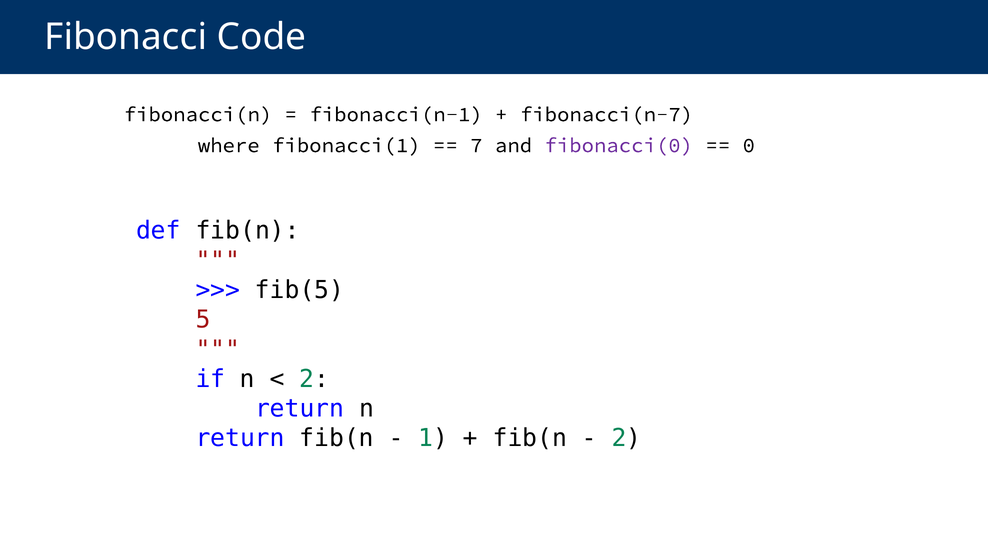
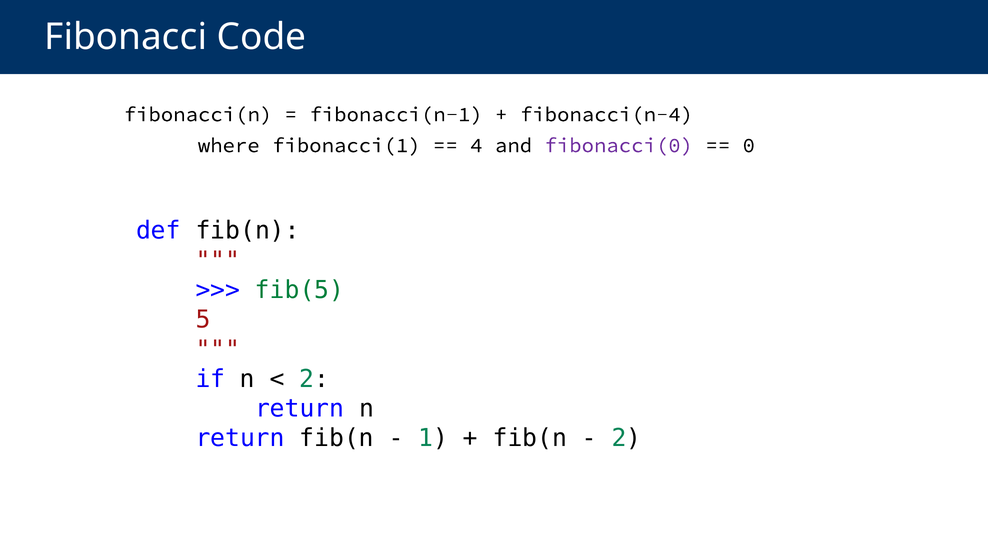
fibonacci(n-7: fibonacci(n-7 -> fibonacci(n-4 (607, 114)
7: 7 -> 4 (476, 145)
fib(5 colour: black -> green (300, 290)
